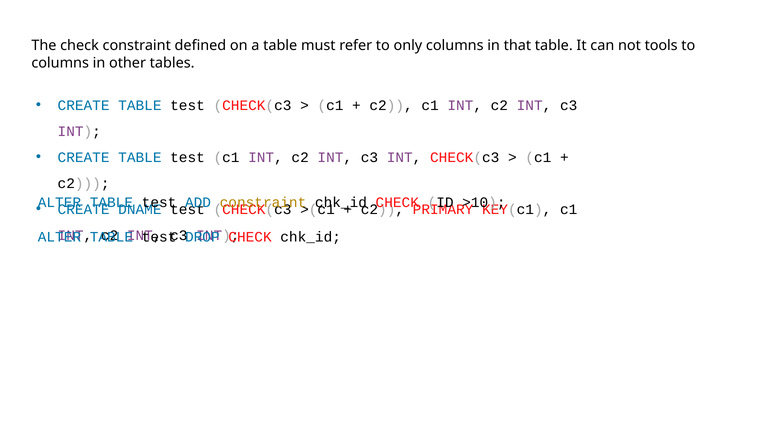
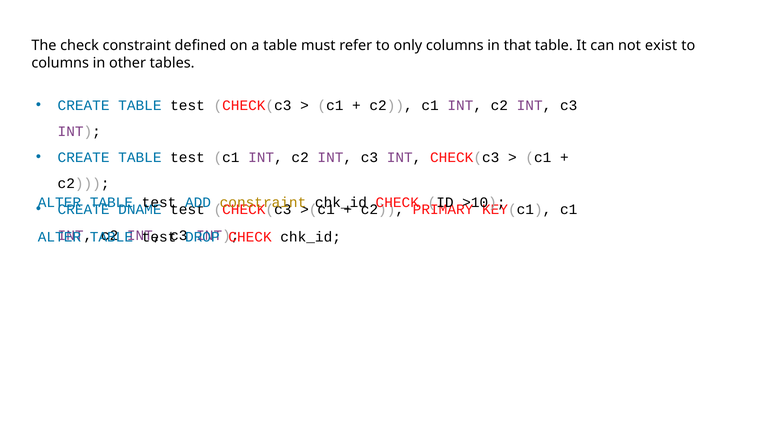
tools: tools -> exist (661, 46)
